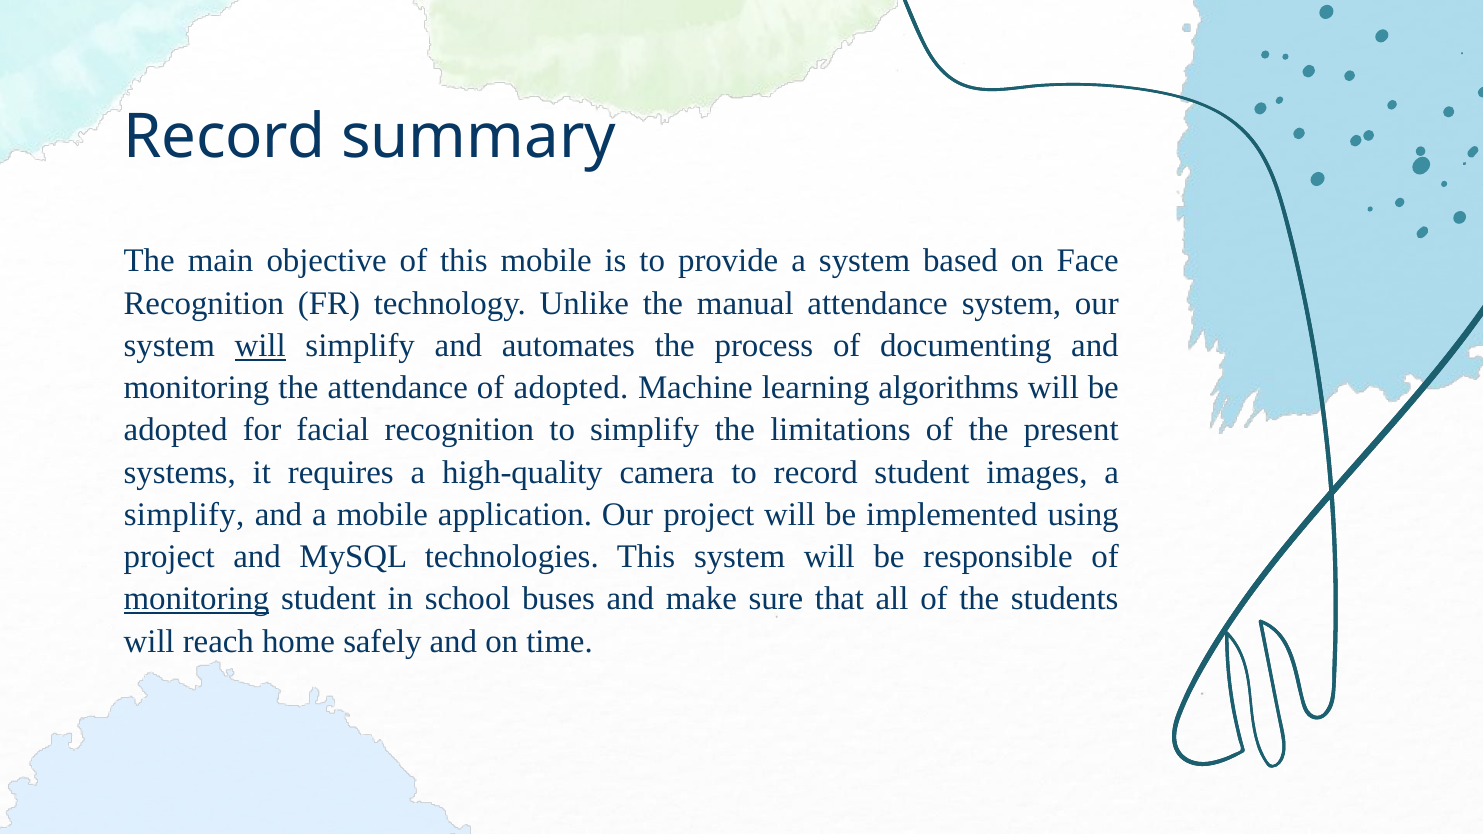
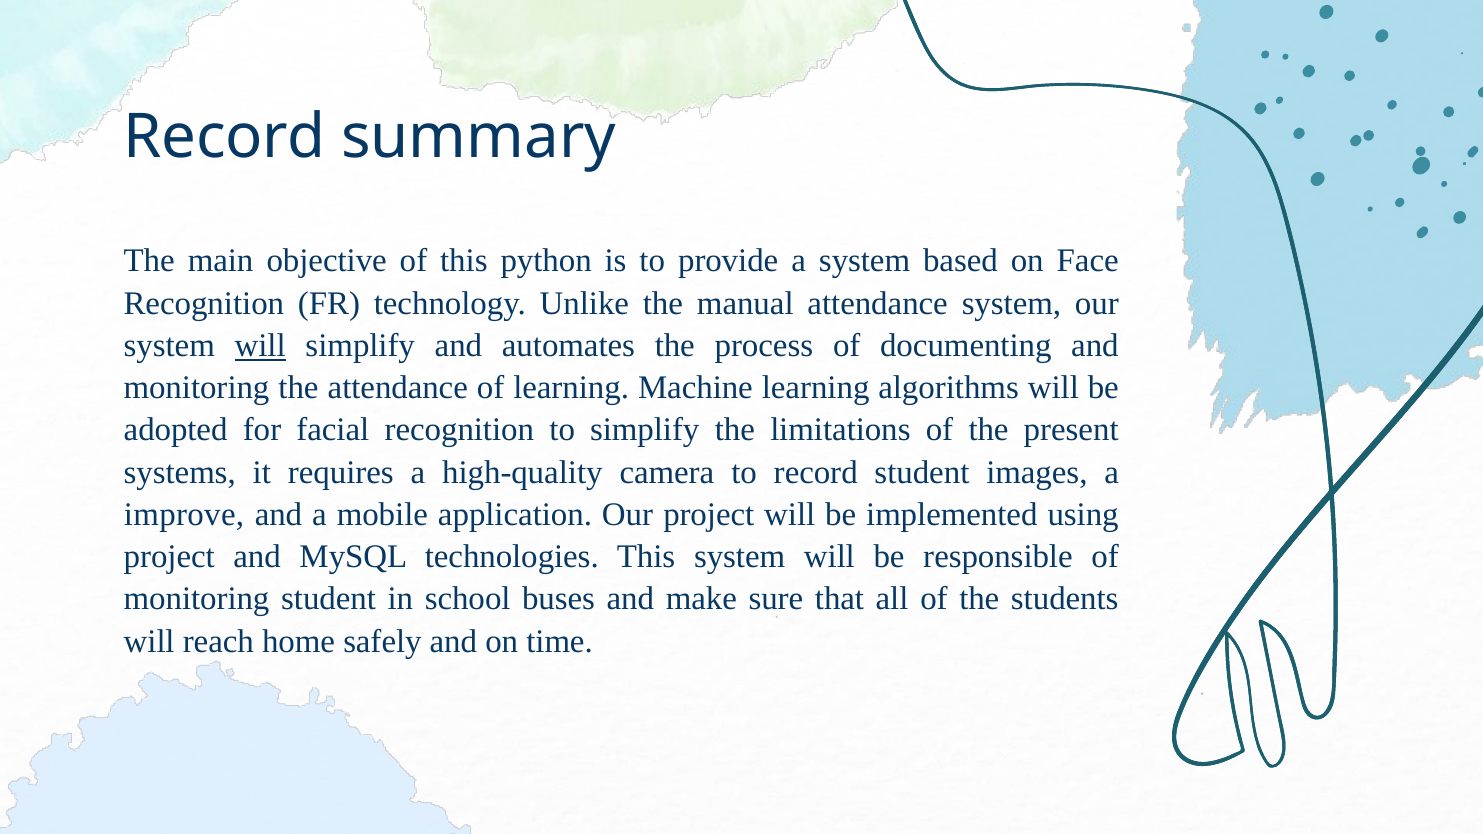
this mobile: mobile -> python (546, 261)
of adopted: adopted -> learning (571, 388)
simplify: simplify -> improve (184, 515)
monitoring underline: present -> none (197, 599)
